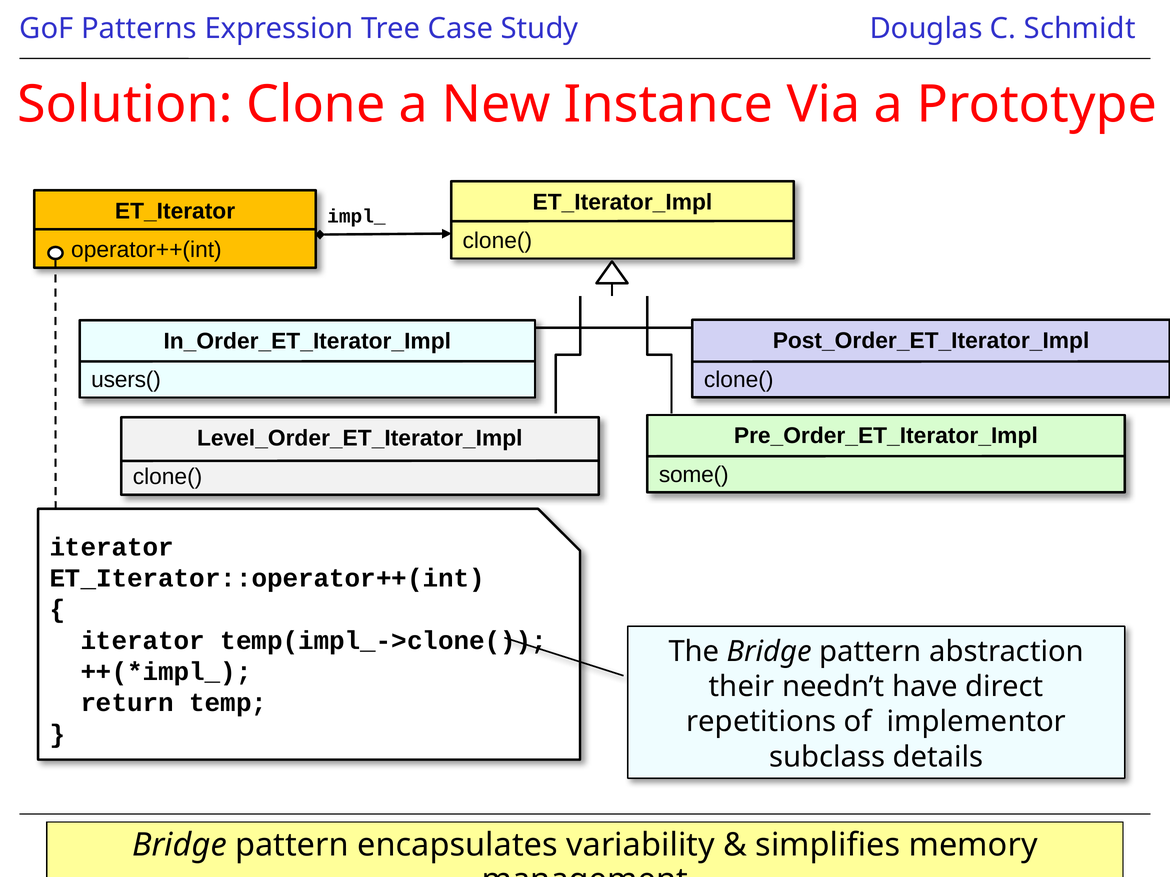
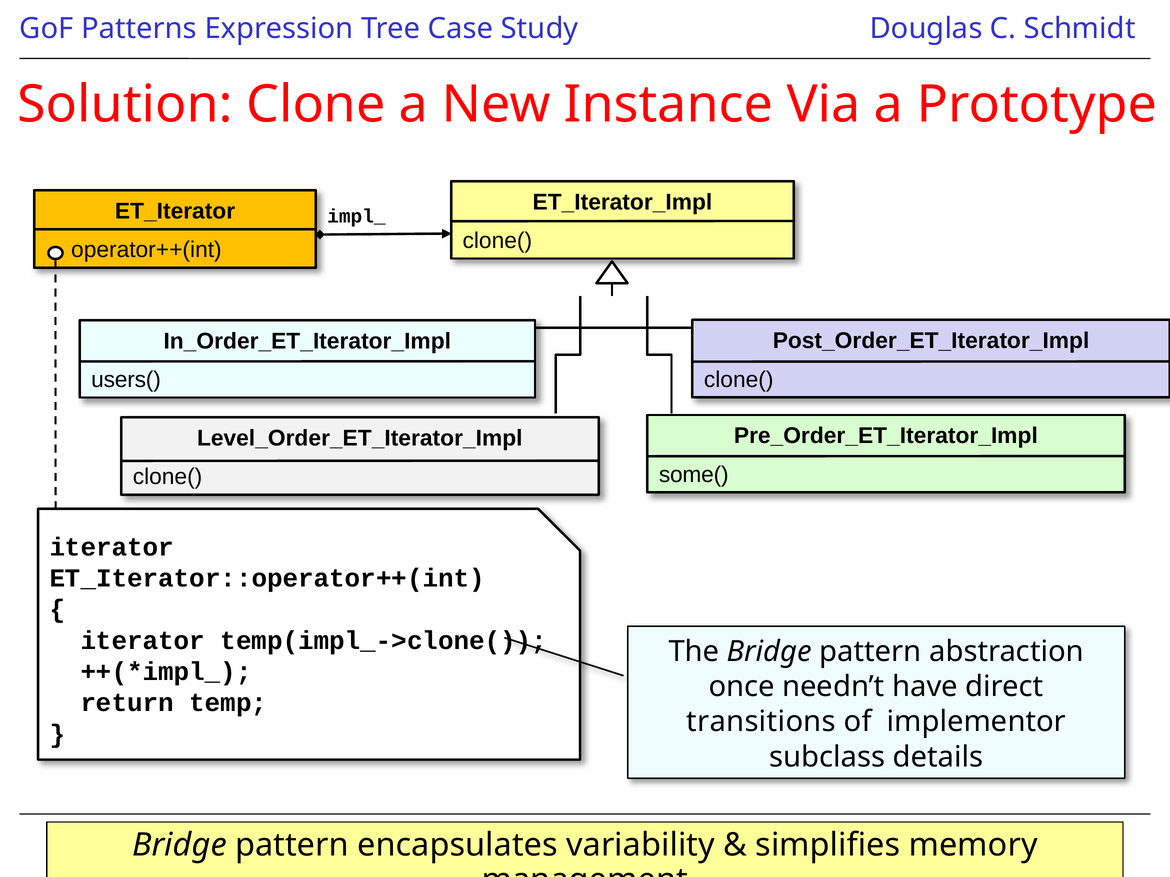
their: their -> once (742, 687)
repetitions: repetitions -> transitions (761, 722)
